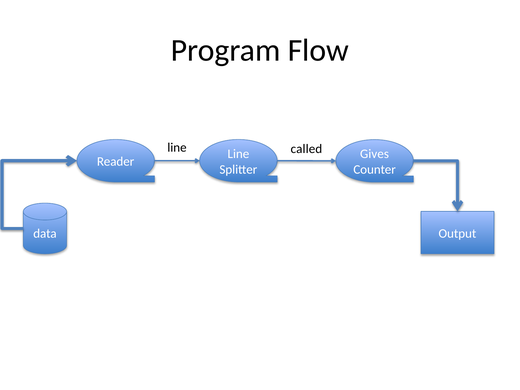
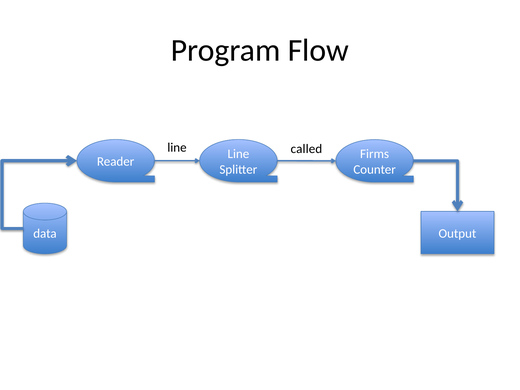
Gives: Gives -> Firms (375, 154)
